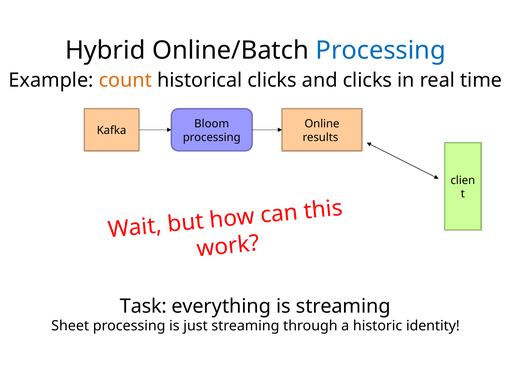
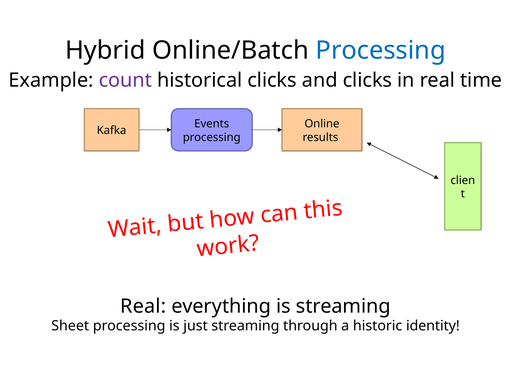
count colour: orange -> purple (125, 80)
Bloom: Bloom -> Events (212, 124)
Task: Task -> Real (143, 306)
